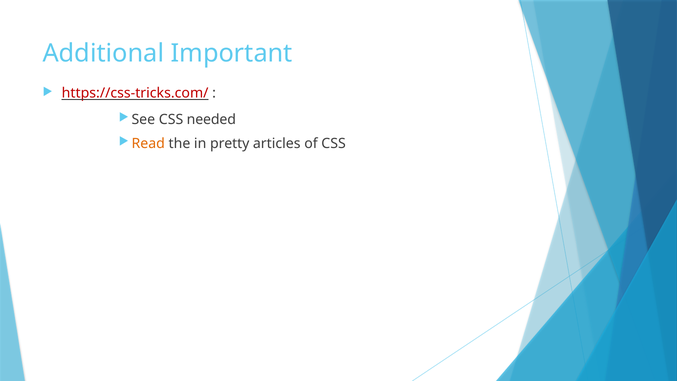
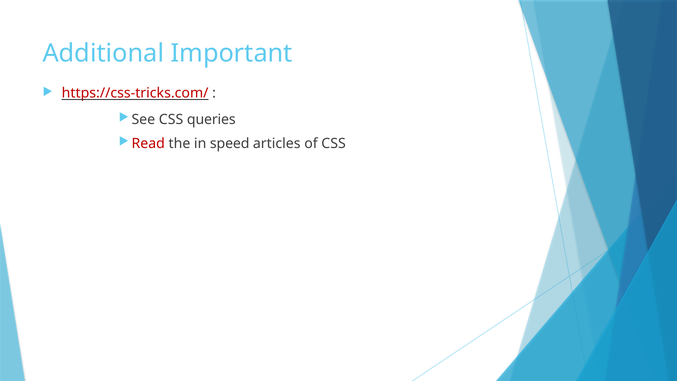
needed: needed -> queries (211, 119)
Read colour: orange -> red (148, 143)
pretty: pretty -> speed (230, 143)
